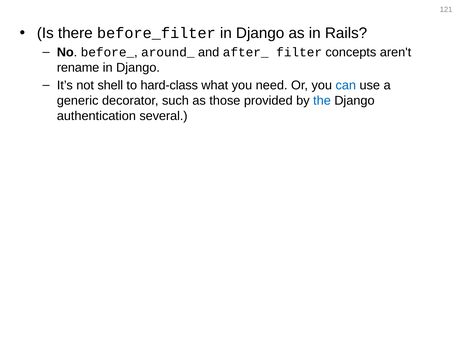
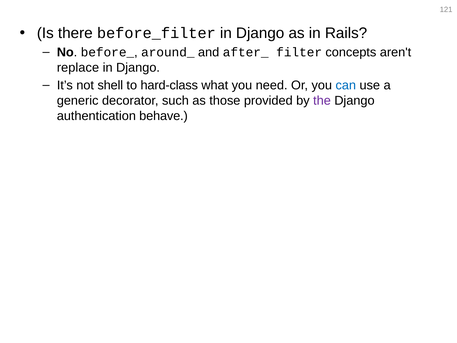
rename: rename -> replace (78, 68)
the colour: blue -> purple (322, 101)
several: several -> behave (164, 116)
